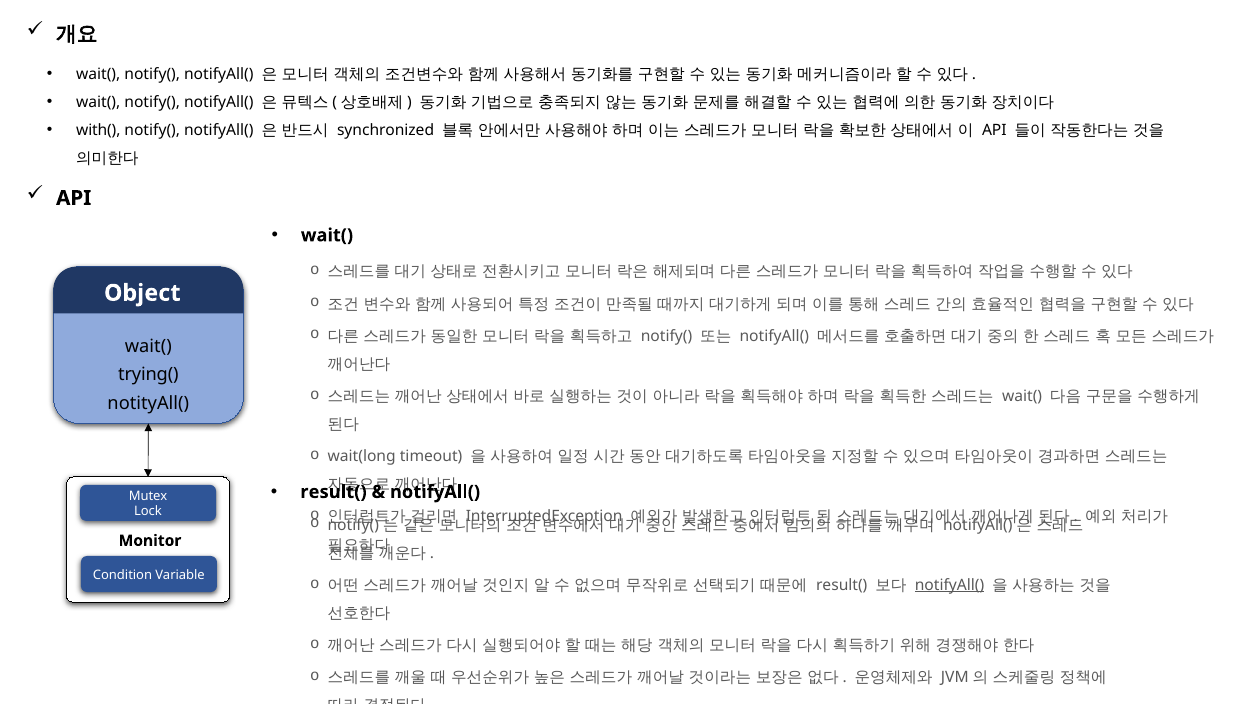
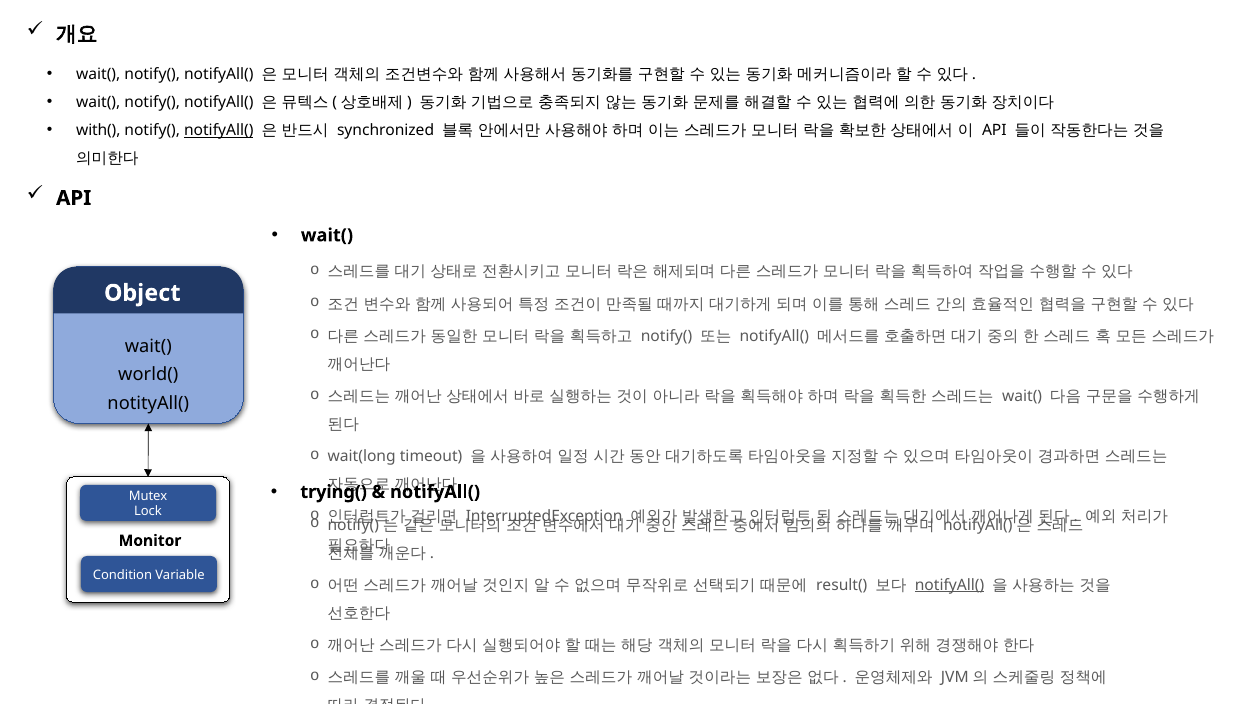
notifyAll( underline: none -> present (219, 130)
trying(: trying( -> world( (148, 375)
result(: result( -> trying( (334, 492)
